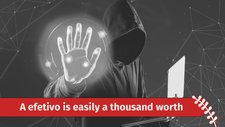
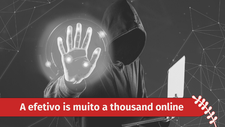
easily: easily -> muito (86, 107)
worth: worth -> online (170, 107)
